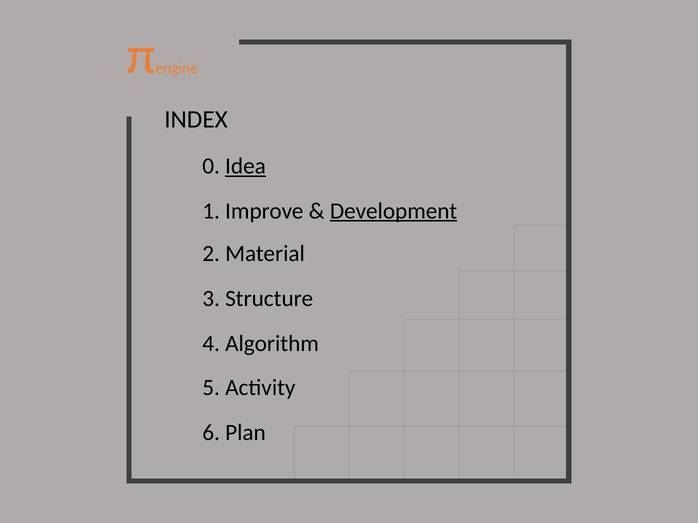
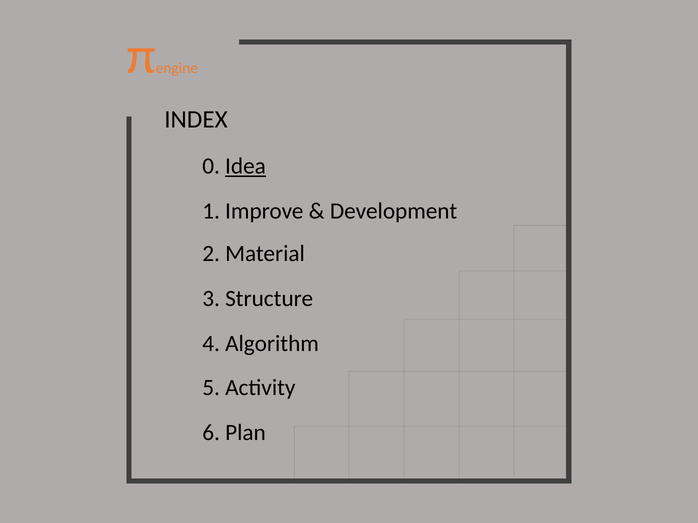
Development underline: present -> none (394, 211)
